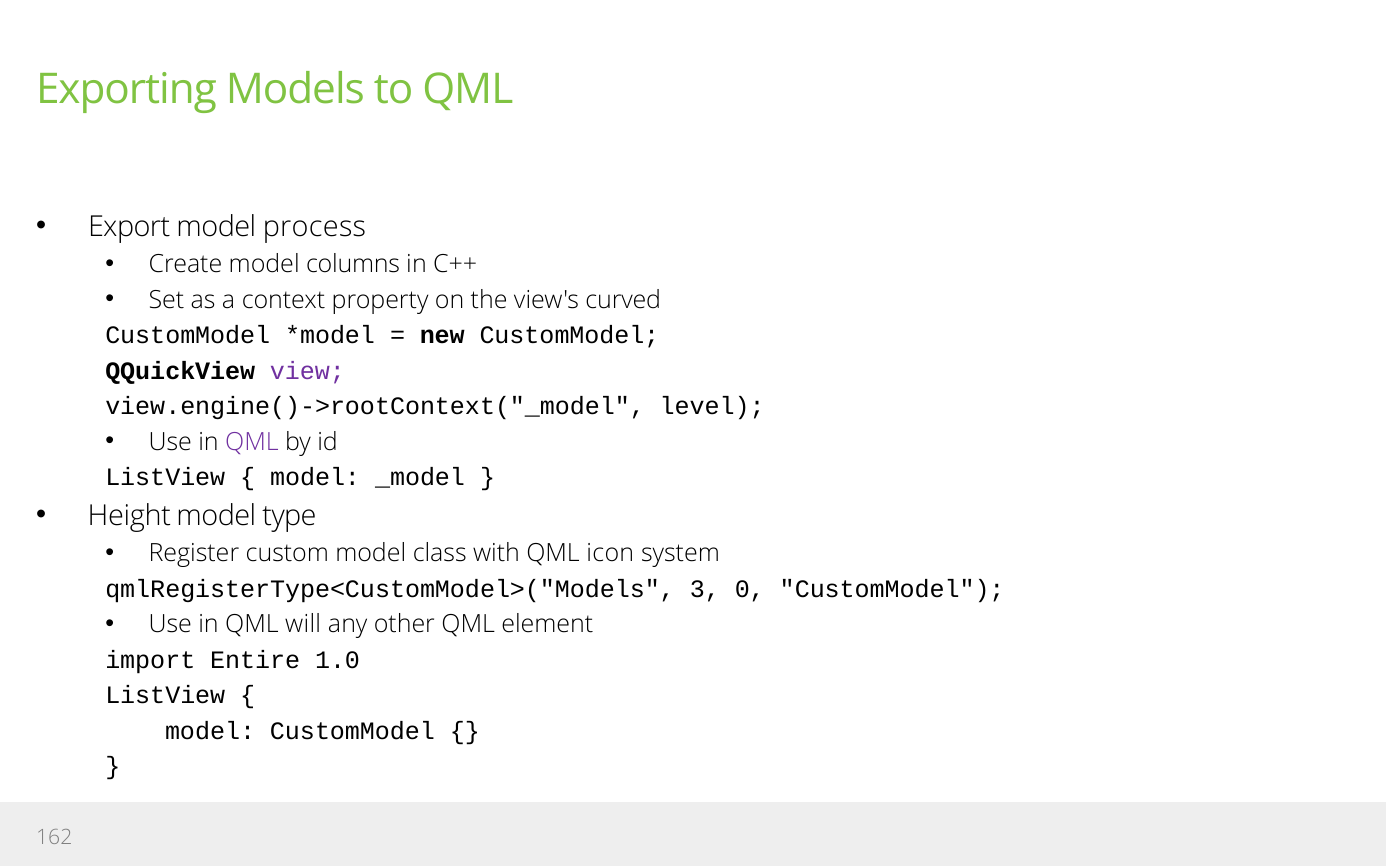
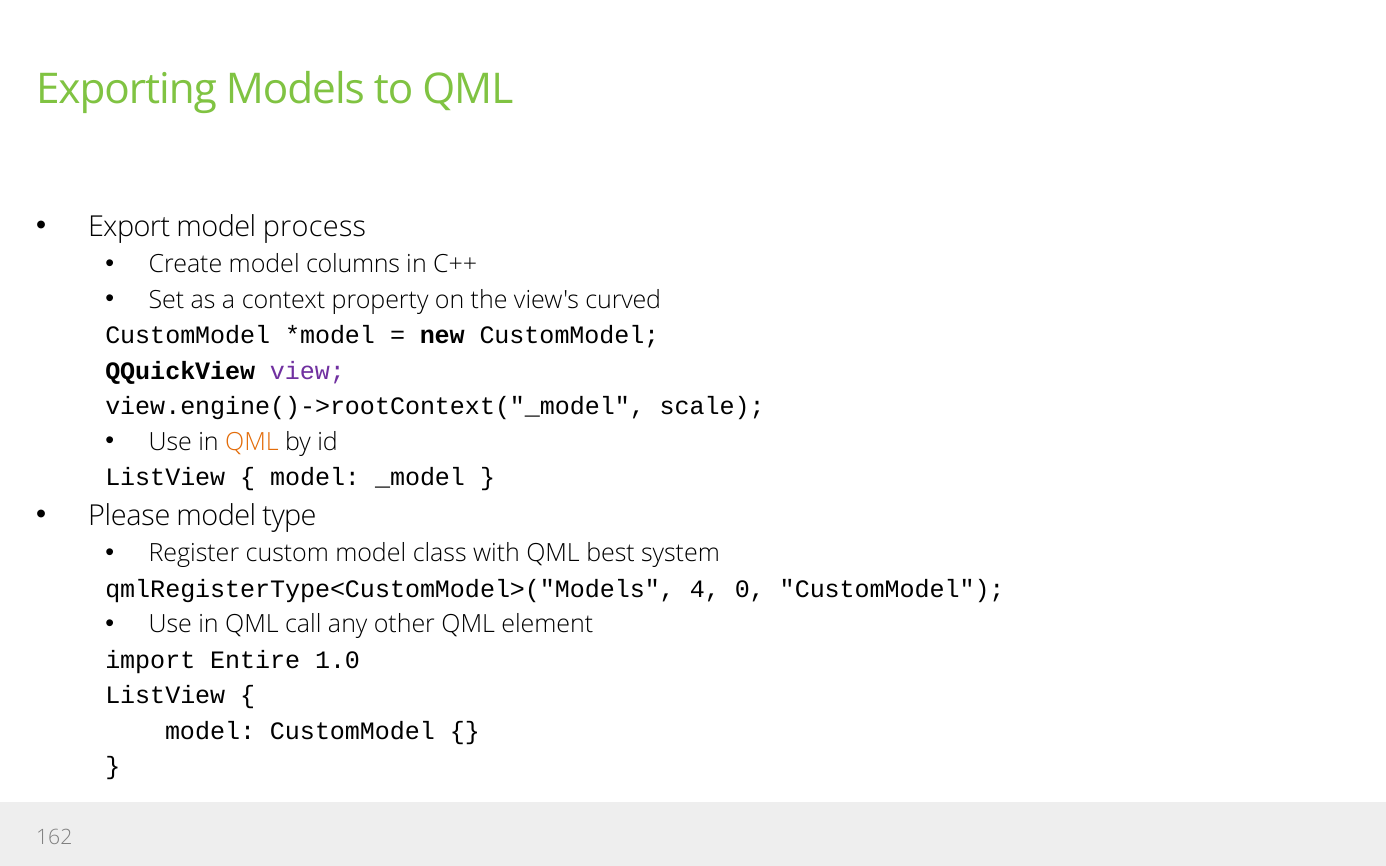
level: level -> scale (712, 406)
QML colour: purple -> orange (252, 442)
Height: Height -> Please (129, 516)
icon: icon -> best (610, 554)
3: 3 -> 4 (705, 589)
will: will -> call (303, 625)
